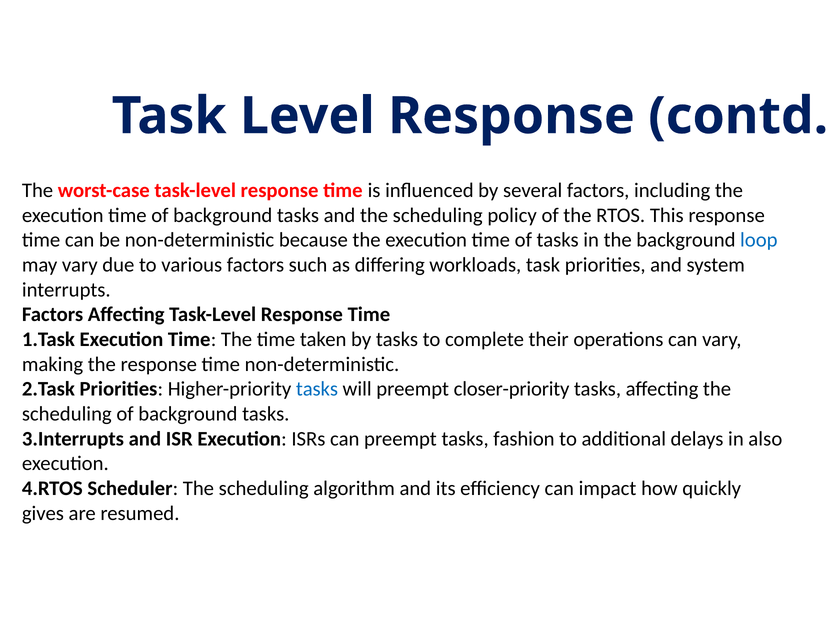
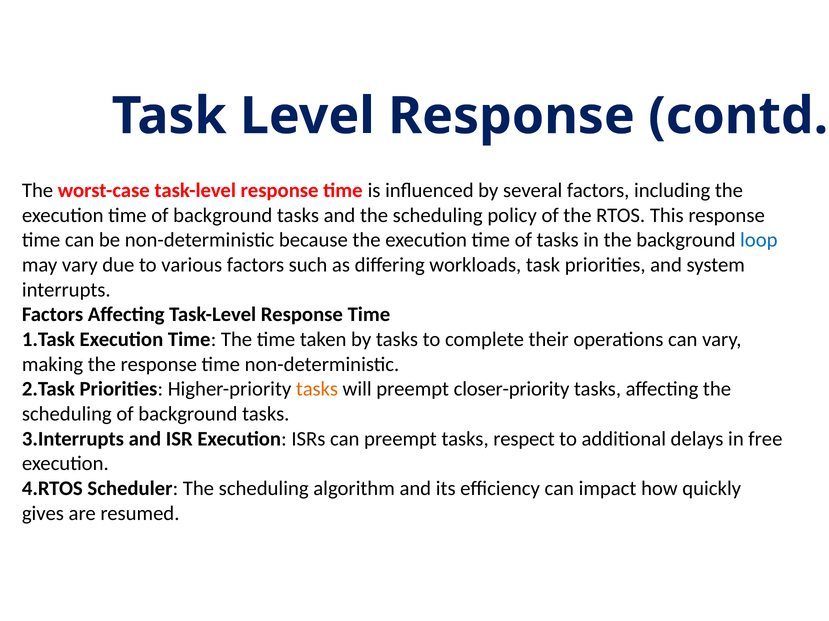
tasks colour: blue -> orange (317, 390)
fashion: fashion -> respect (524, 439)
also: also -> free (765, 439)
